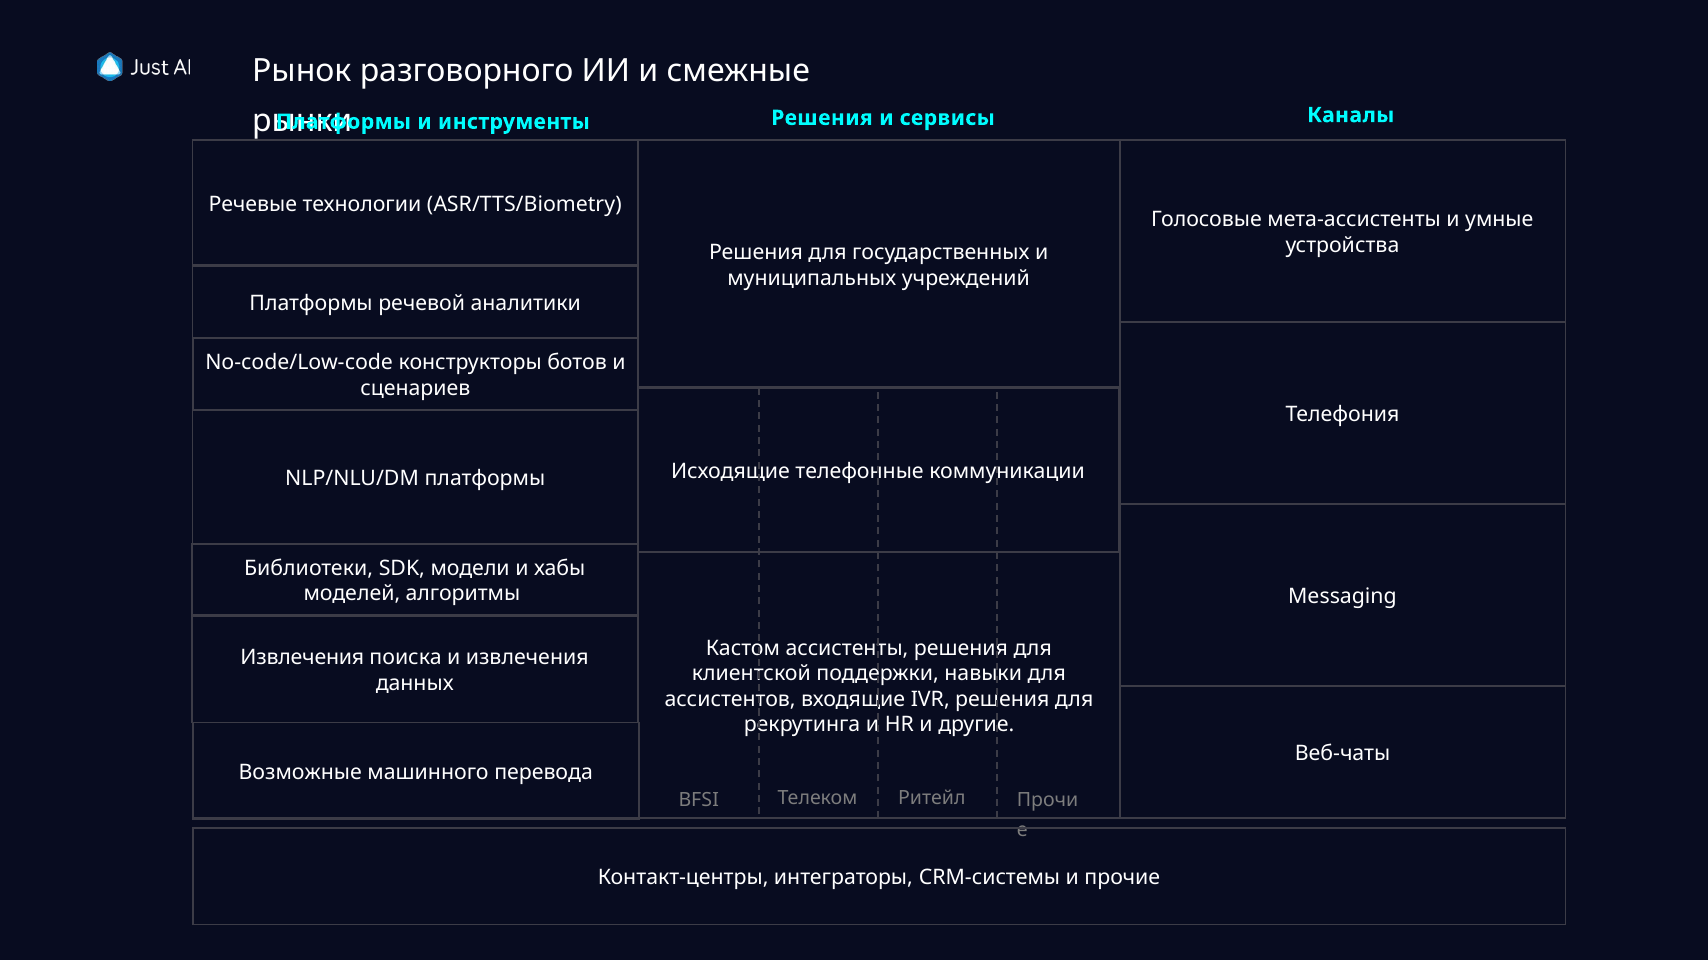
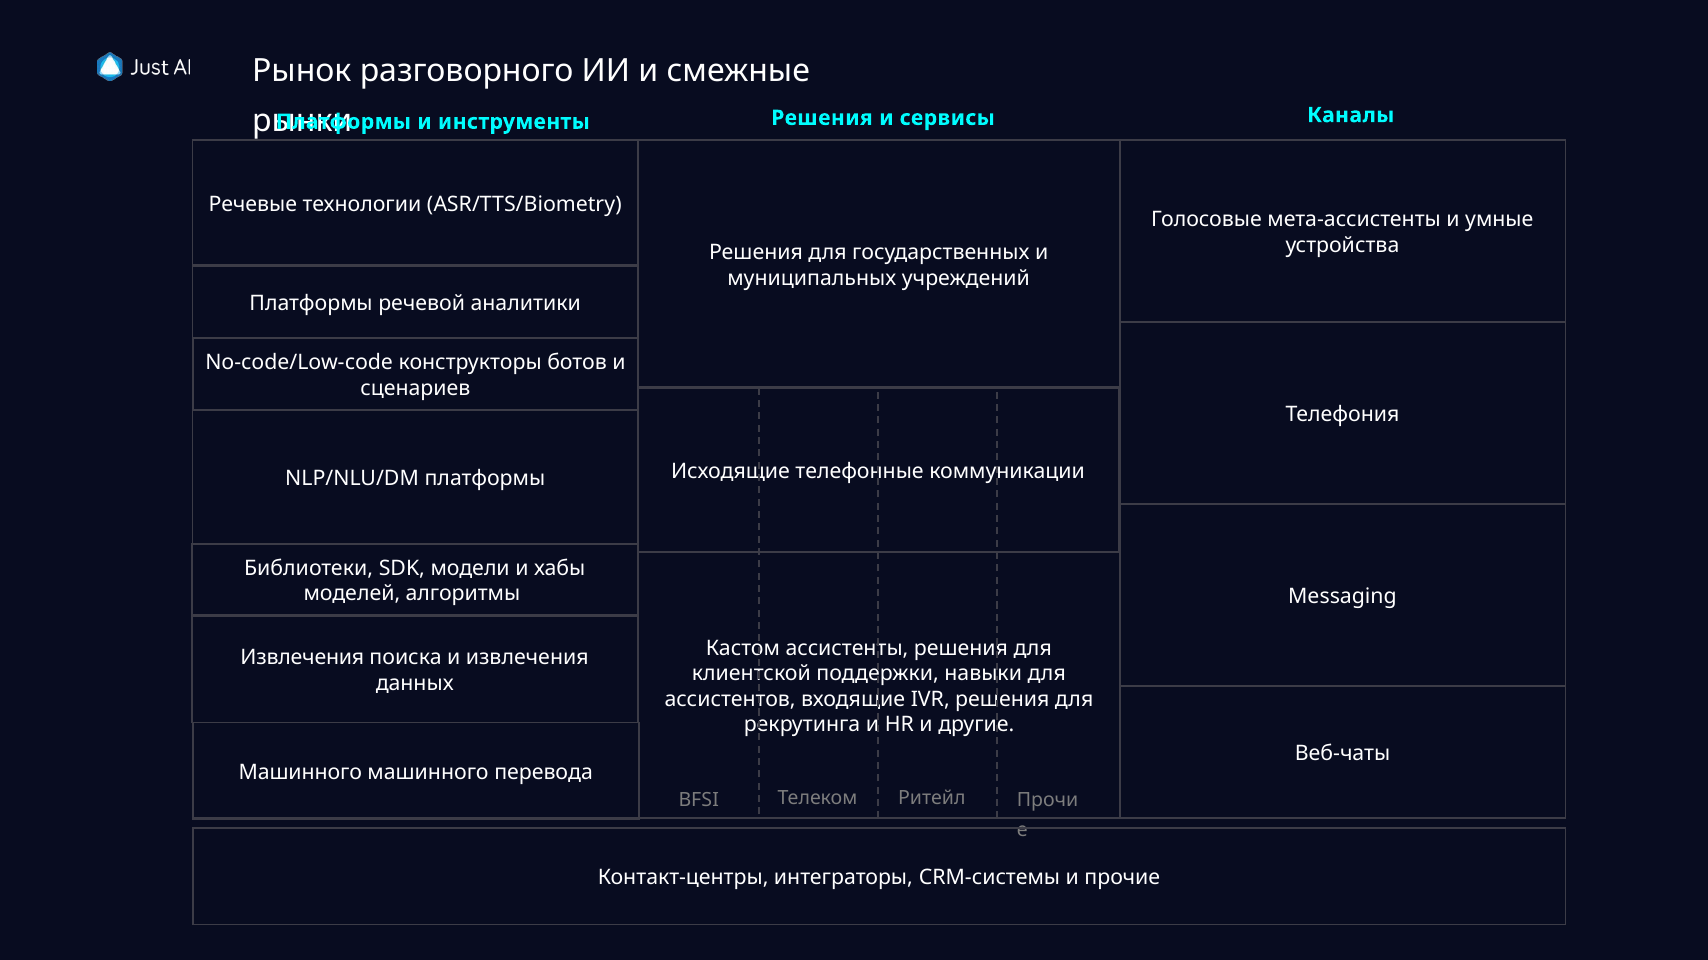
Возможные: Возможные -> Машинного (300, 773)
